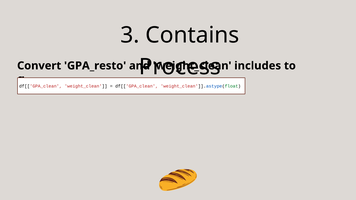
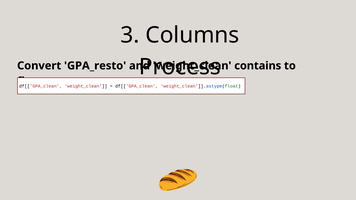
Contains: Contains -> Columns (192, 35)
includes: includes -> contains (258, 66)
